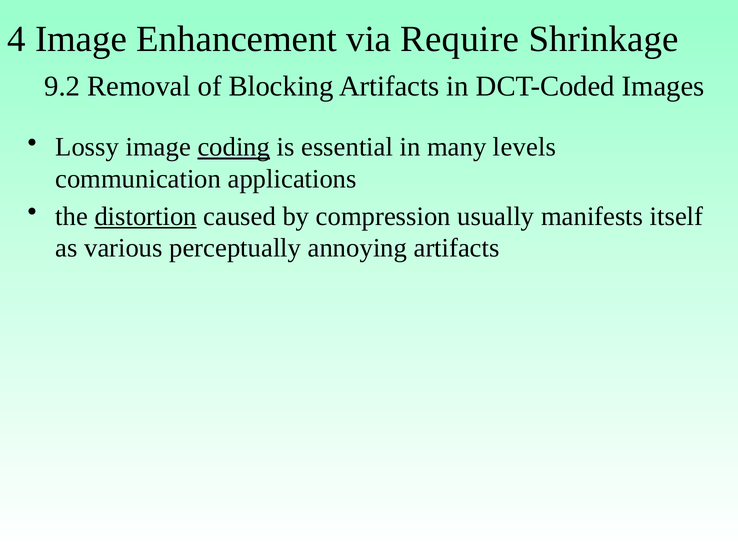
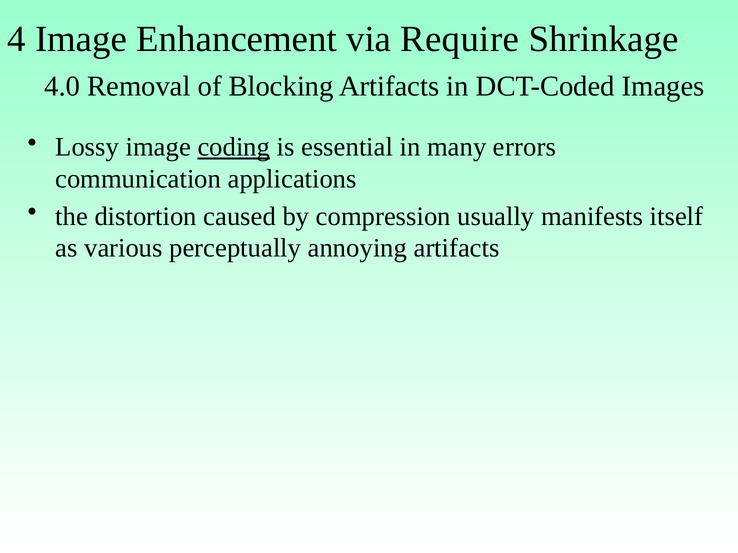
9.2: 9.2 -> 4.0 (62, 86)
levels: levels -> errors (525, 147)
distortion underline: present -> none (146, 216)
